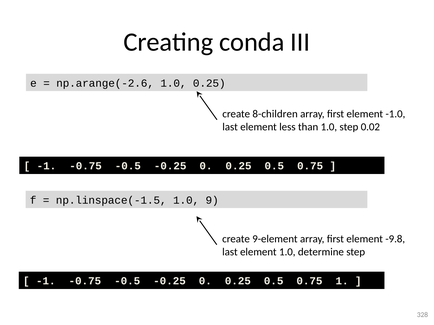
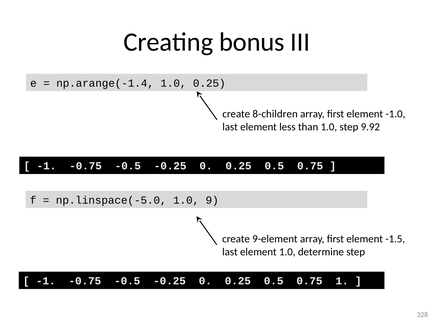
conda: conda -> bonus (252, 42)
np.arange(-2.6: np.arange(-2.6 -> np.arange(-1.4 (105, 83)
0.02: 0.02 -> 9.92 (370, 127)
np.linspace(-1.5: np.linspace(-1.5 -> np.linspace(-5.0 (111, 201)
-9.8: -9.8 -> -1.5 (395, 239)
